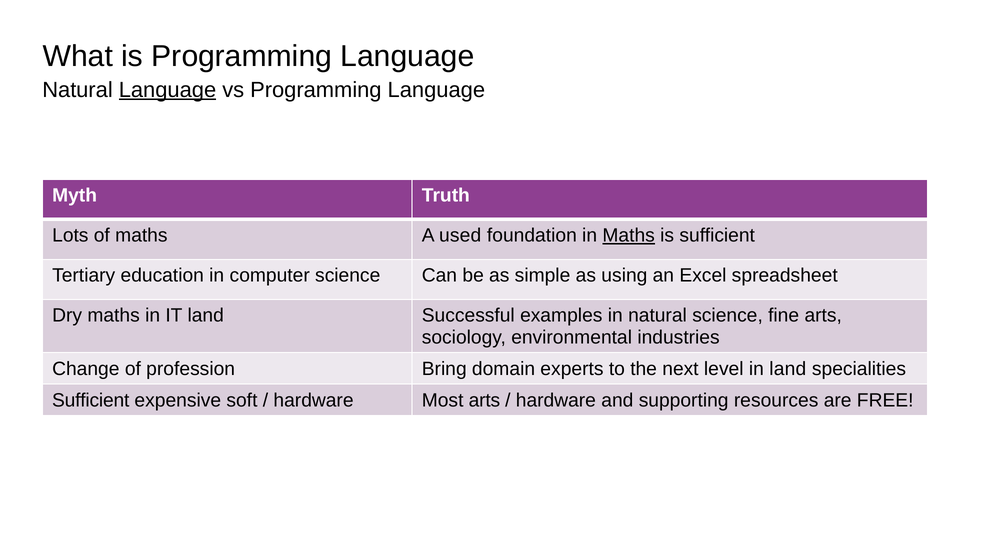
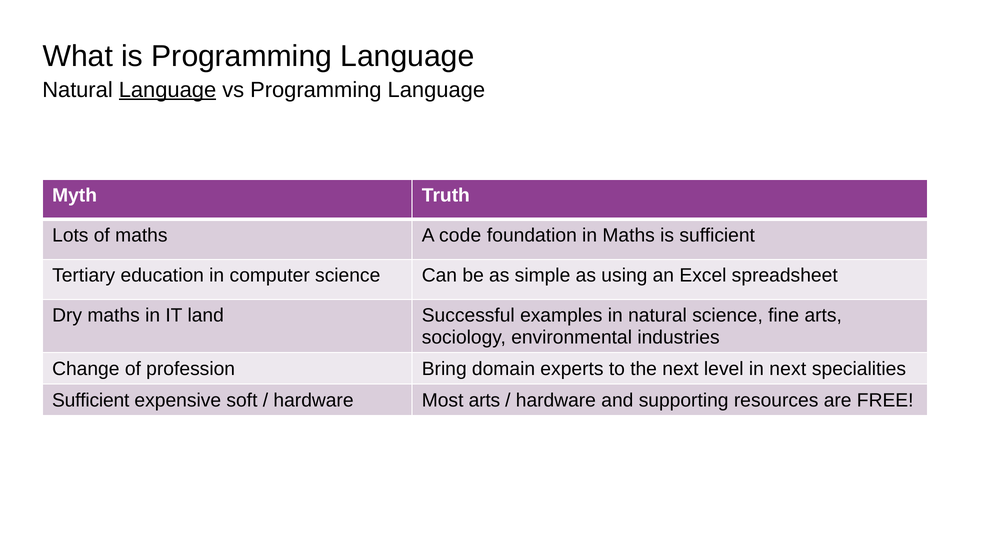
used: used -> code (460, 235)
Maths underline: present -> none (629, 235)
in land: land -> next (788, 369)
